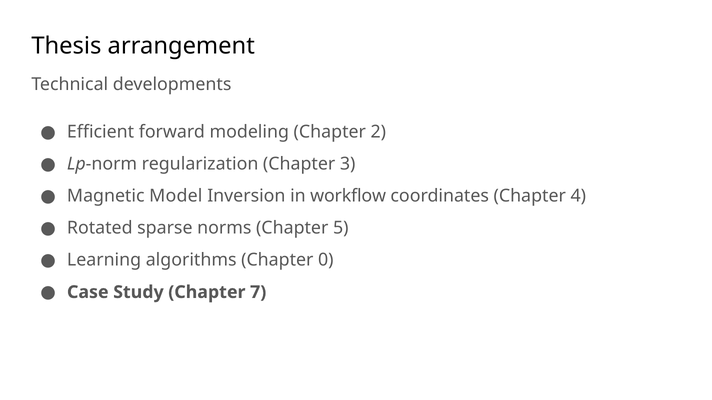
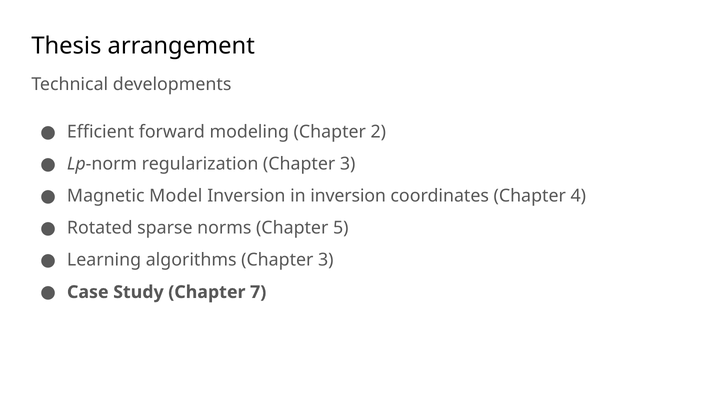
in workflow: workflow -> inversion (348, 196)
algorithms Chapter 0: 0 -> 3 (326, 260)
